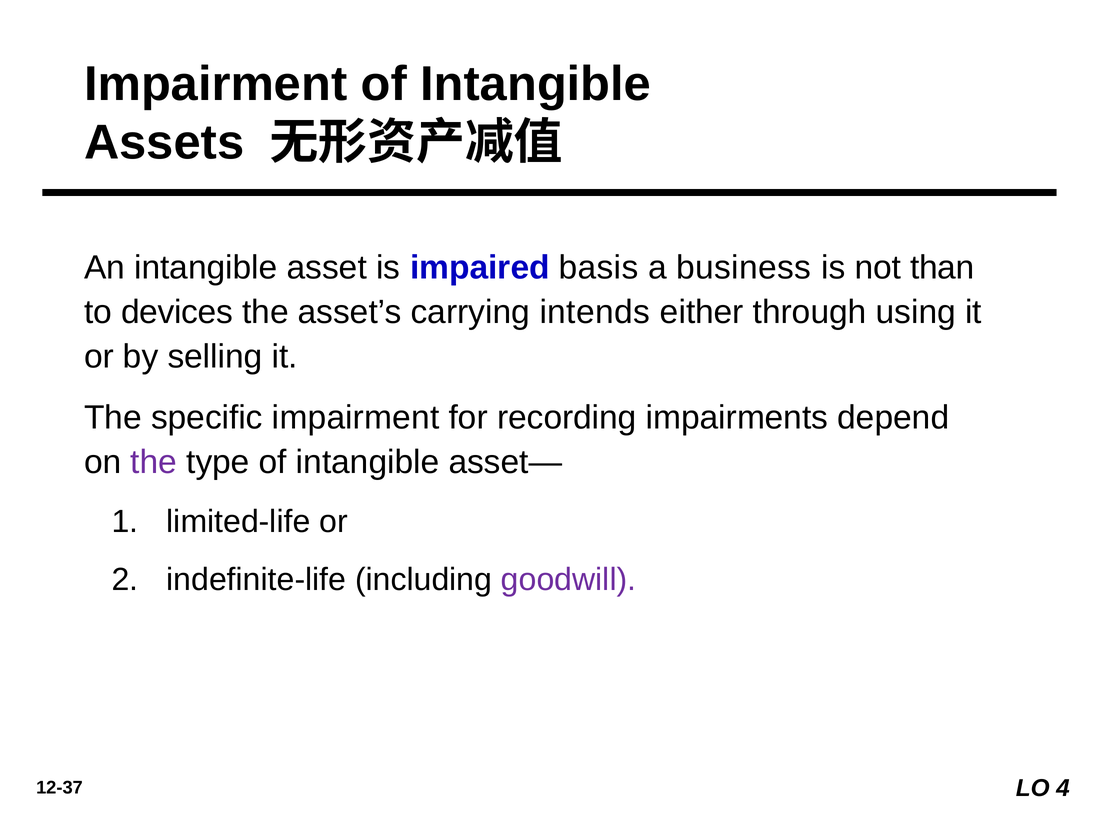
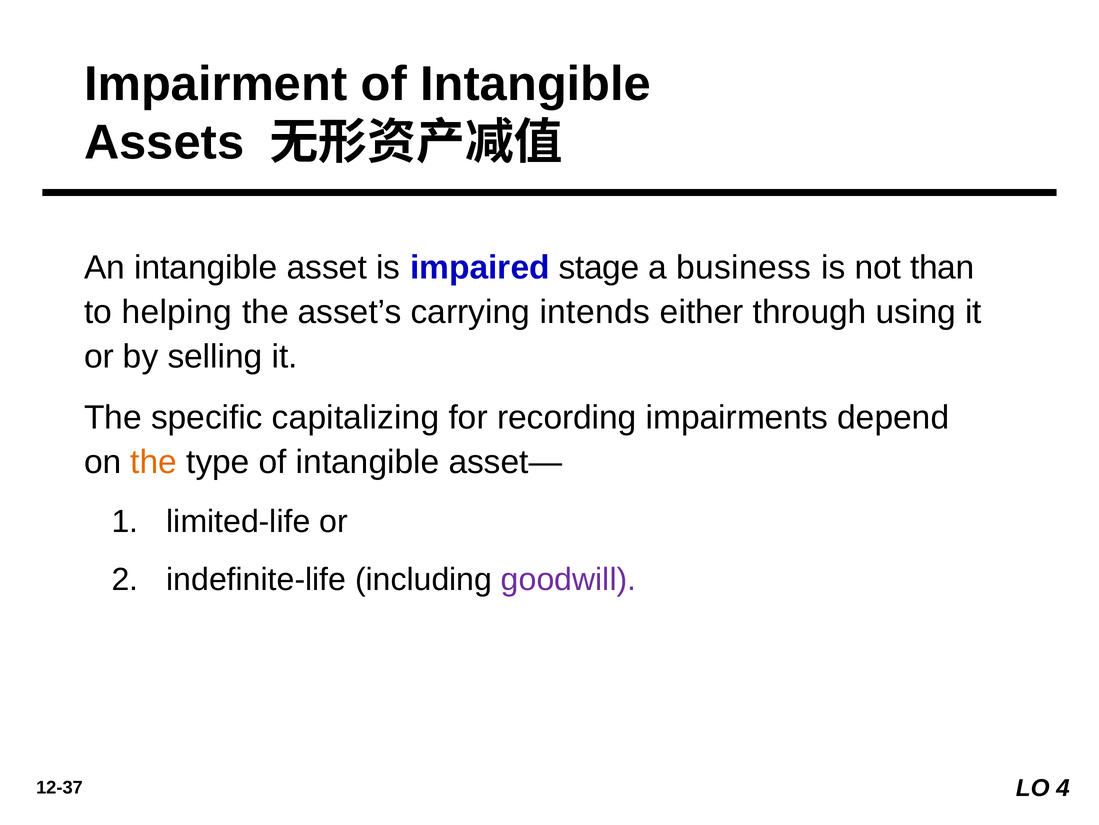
basis: basis -> stage (599, 268)
devices: devices -> helping (177, 312)
speciﬁc impairment: impairment -> capitalizing (356, 417)
the colour: purple -> orange (154, 462)
